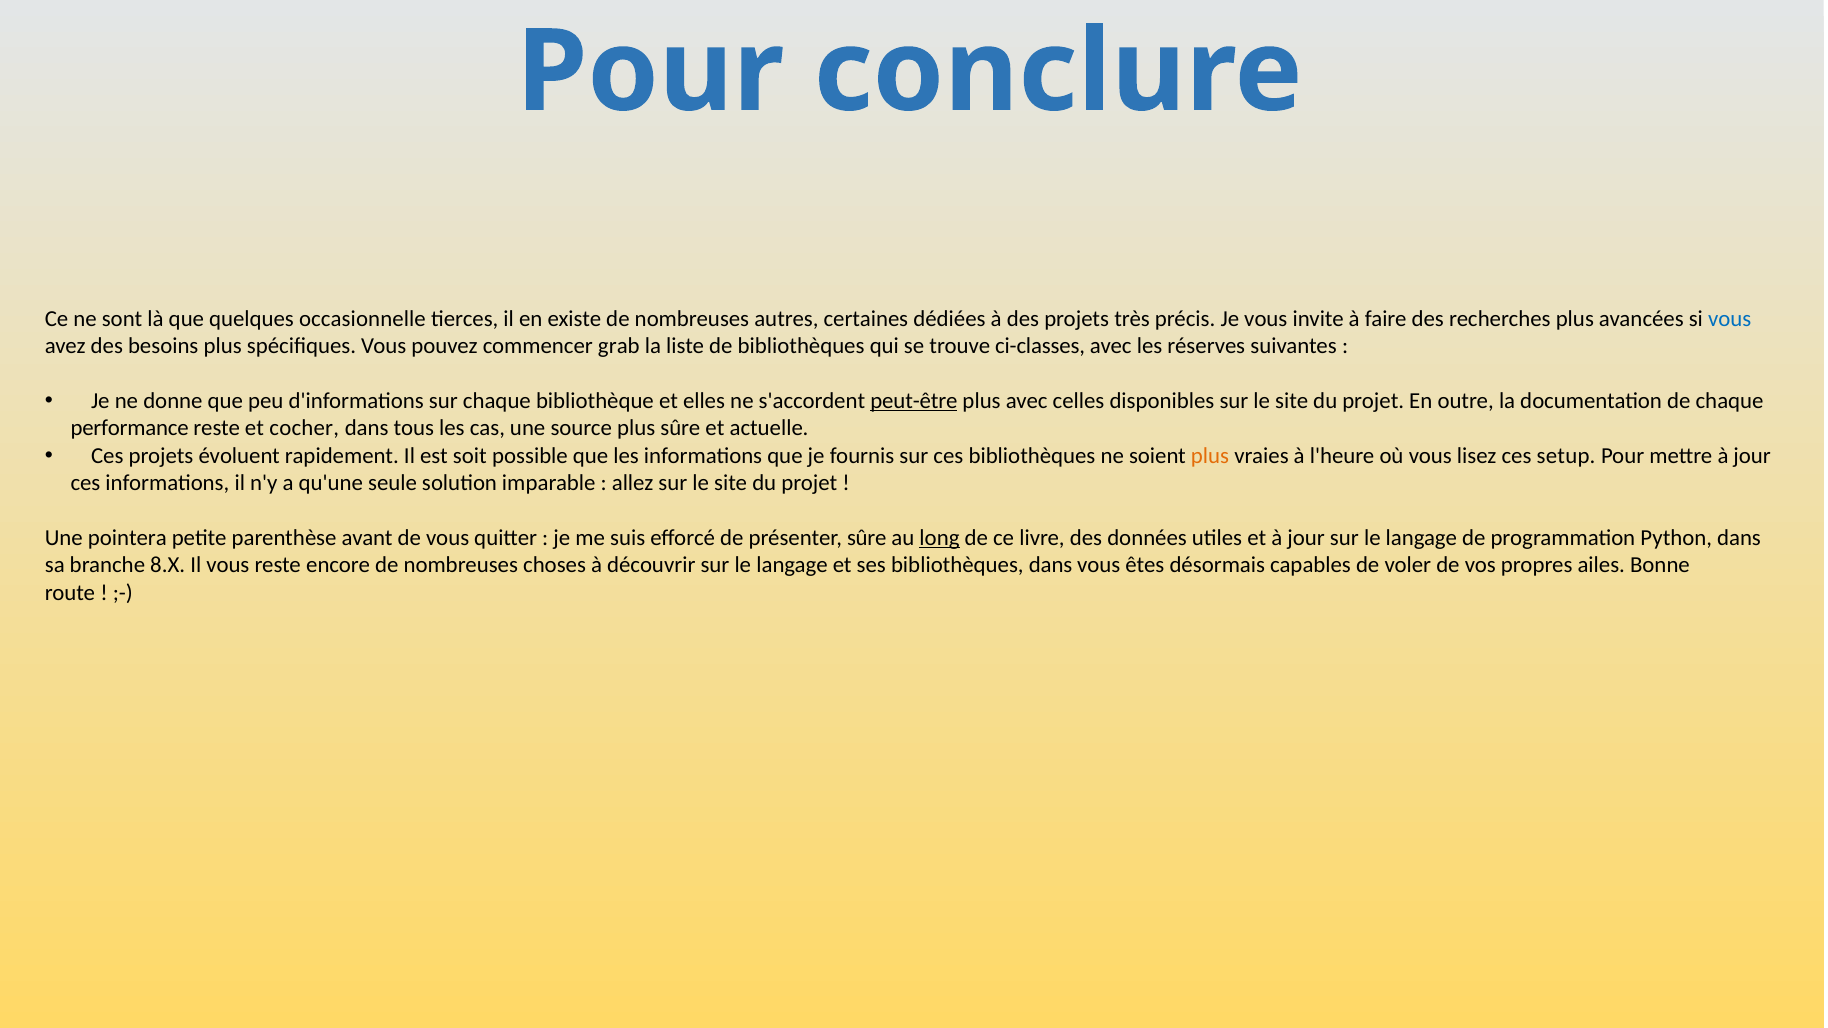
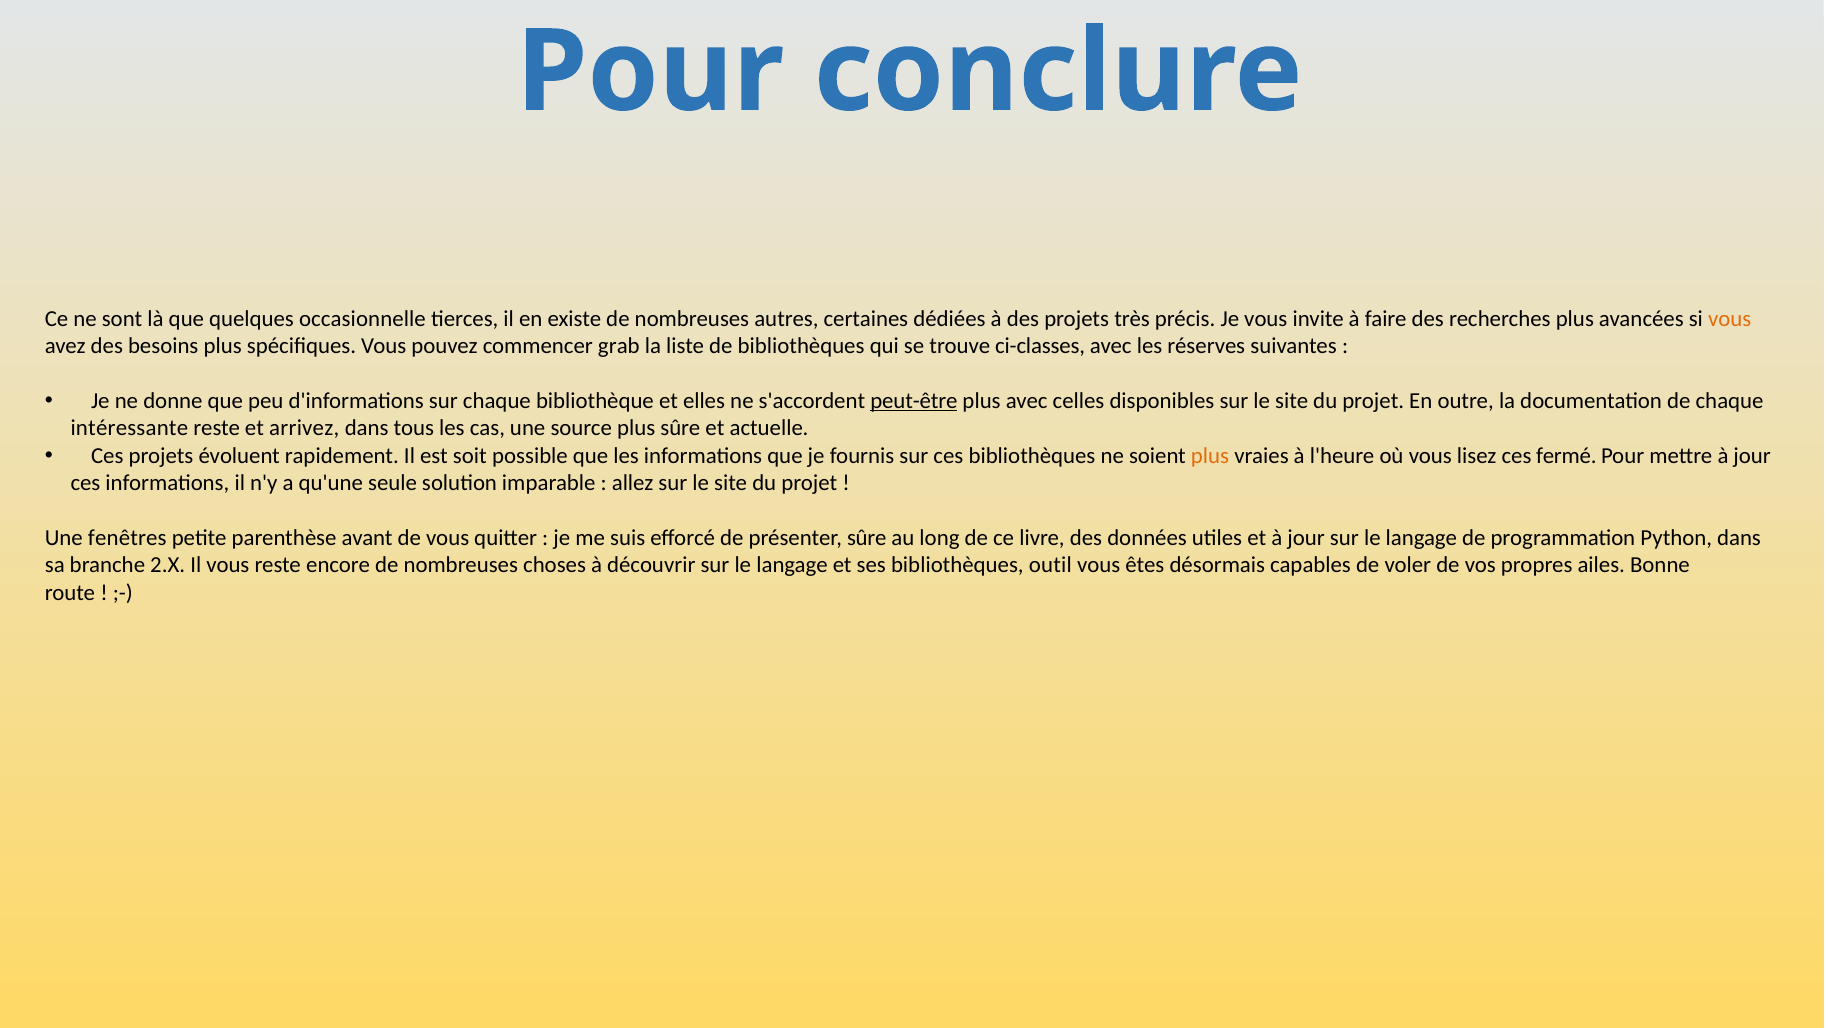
vous colour: blue -> orange (1730, 319)
performance: performance -> intéressante (129, 428)
cocher: cocher -> arrivez (304, 428)
setup: setup -> fermé (1566, 456)
pointera: pointera -> fenêtres (127, 538)
long underline: present -> none (939, 538)
8.X: 8.X -> 2.X (168, 566)
bibliothèques dans: dans -> outil (1050, 566)
